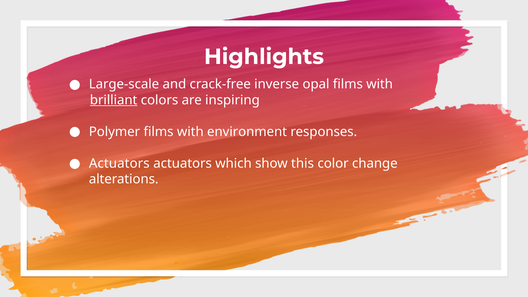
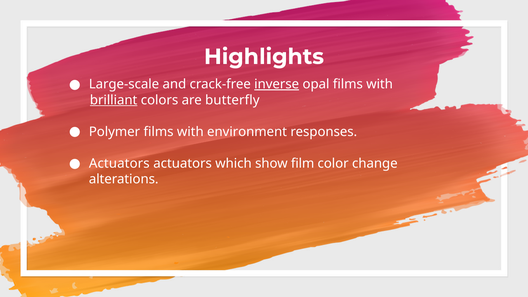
inverse underline: none -> present (277, 84)
inspiring: inspiring -> butterfly (232, 100)
this: this -> film (303, 163)
